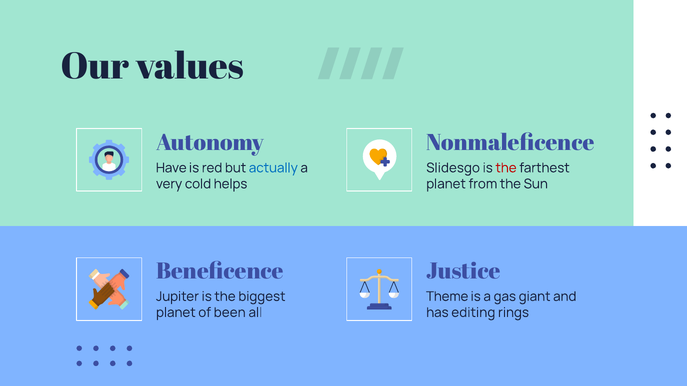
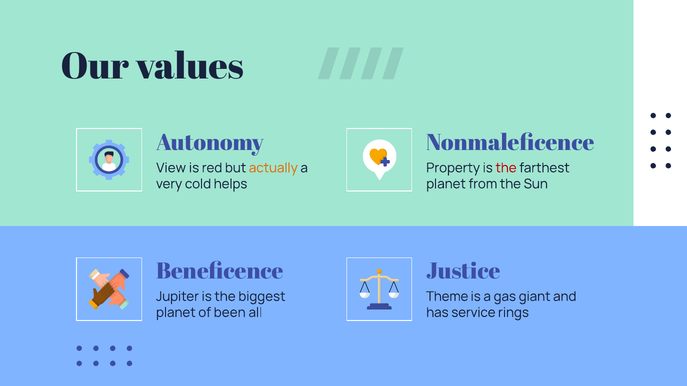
Have: Have -> View (171, 168)
actually colour: blue -> orange (273, 168)
Slidesgo: Slidesgo -> Property (453, 168)
editing: editing -> service (473, 313)
